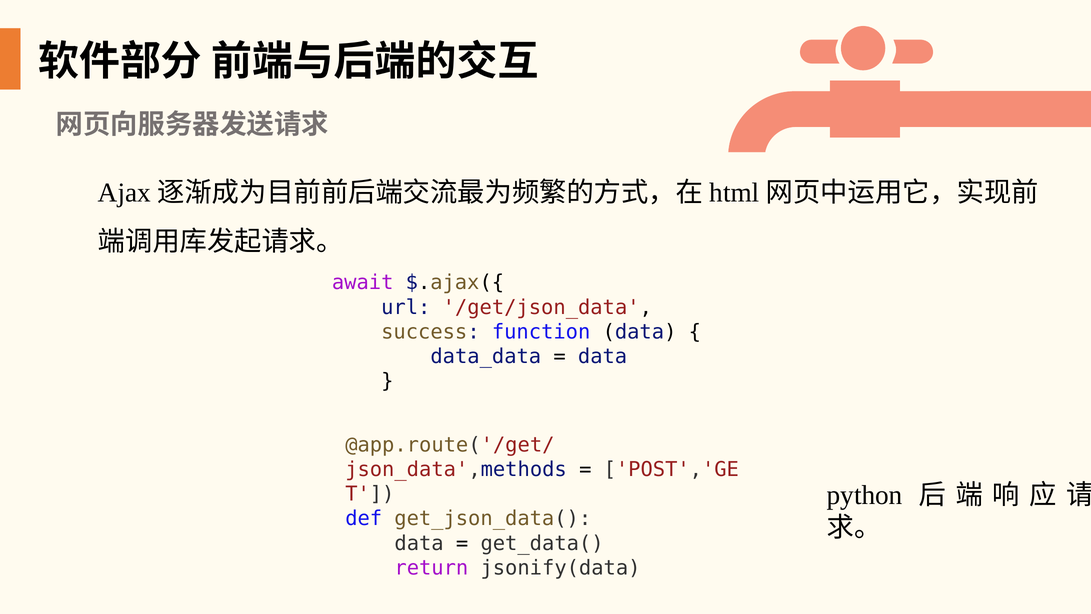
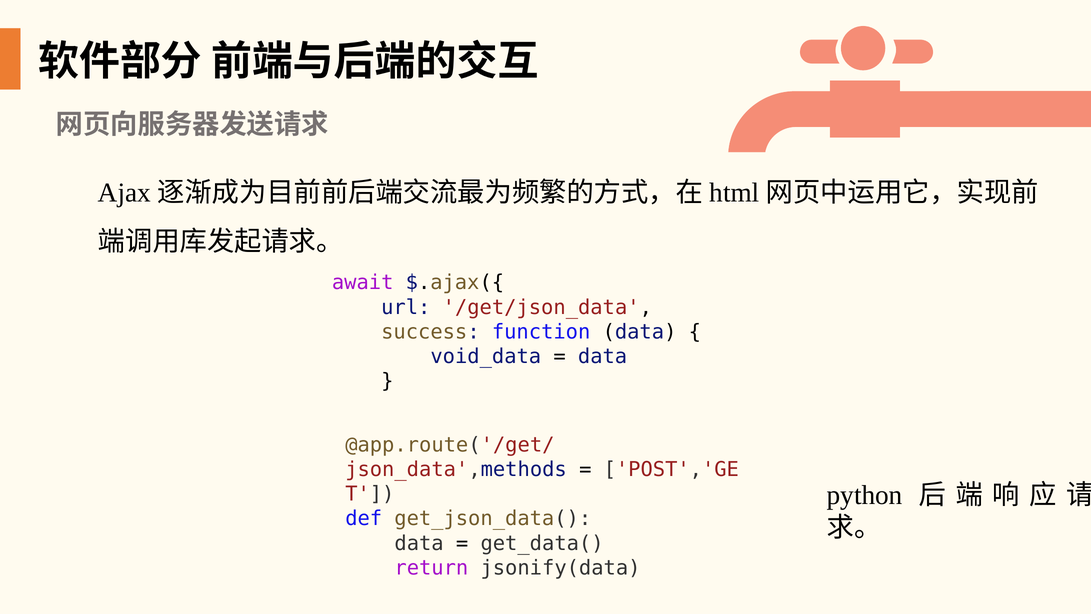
data_data: data_data -> void_data (486, 356)
